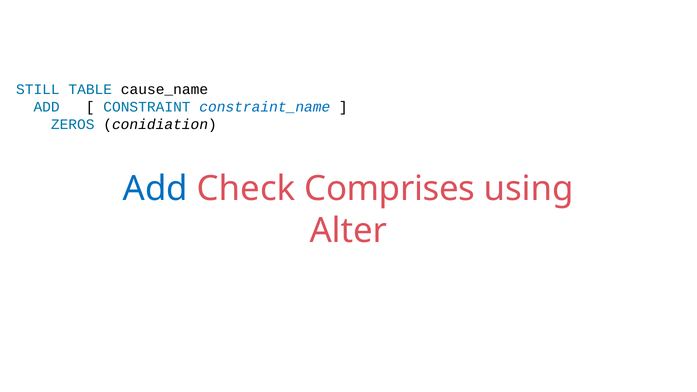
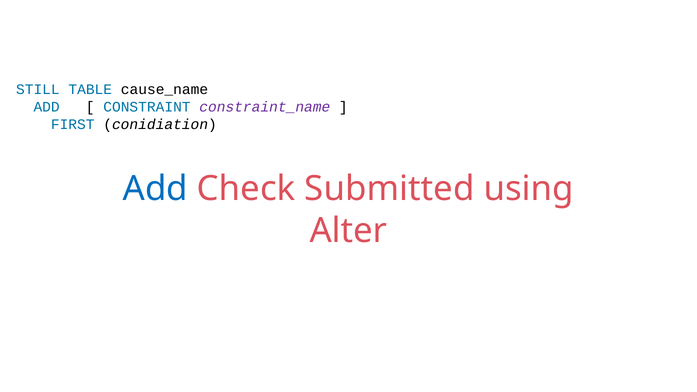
constraint_name colour: blue -> purple (265, 107)
ZEROS: ZEROS -> FIRST (73, 125)
Comprises: Comprises -> Submitted (390, 189)
